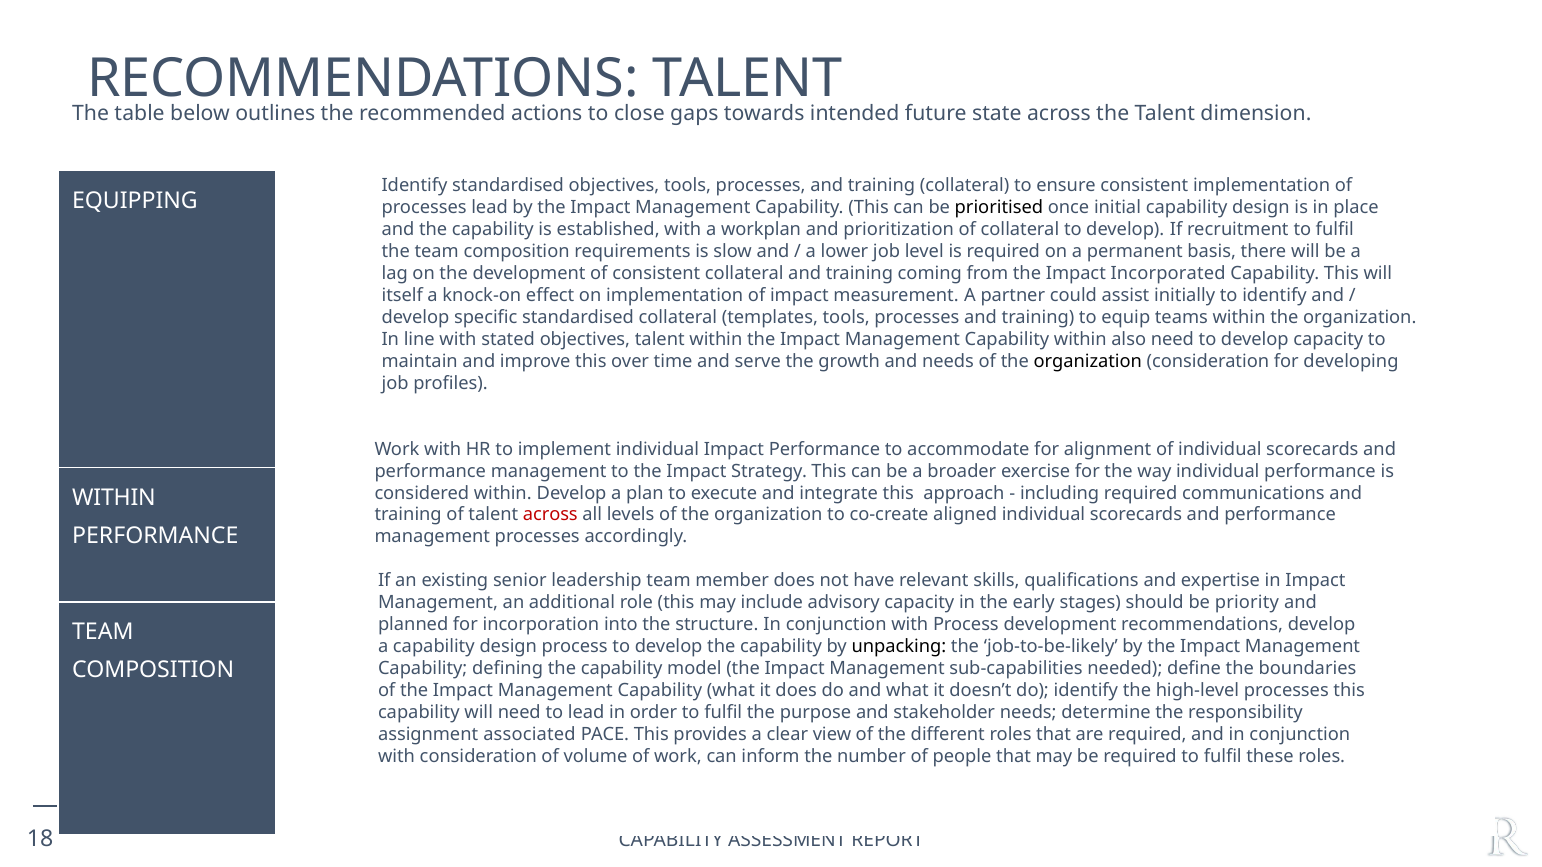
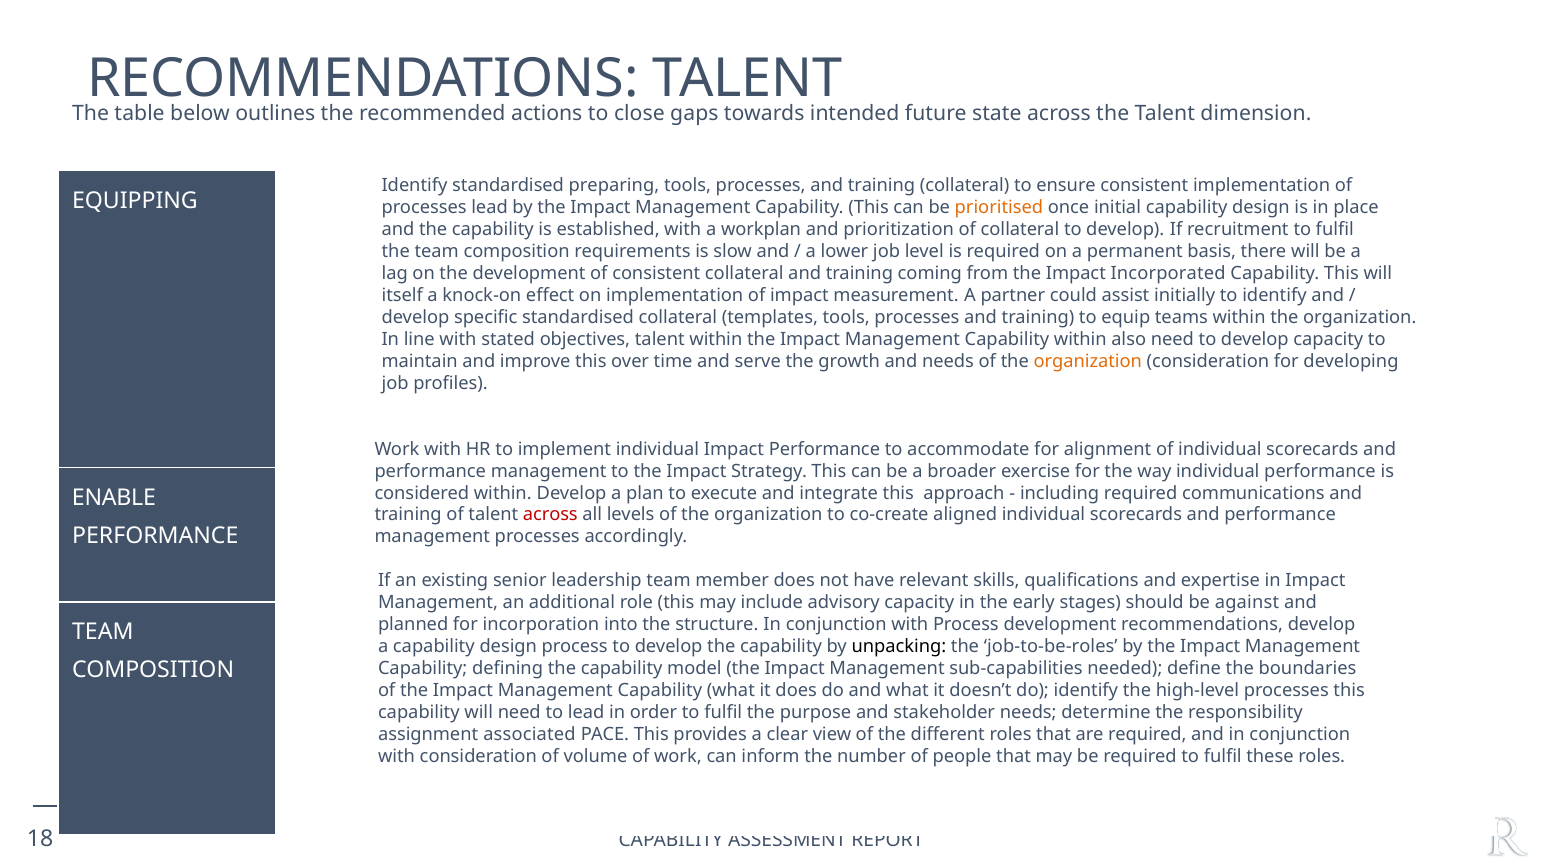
standardised objectives: objectives -> preparing (614, 186)
prioritised colour: black -> orange (999, 208)
organization colour: black -> orange (1088, 361)
WITHIN: WITHIN -> ENABLE (114, 498)
priority: priority -> against (1247, 603)
job-to-be-likely: job-to-be-likely -> job-to-be-roles (1051, 647)
